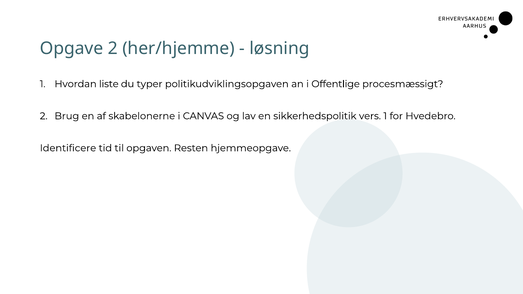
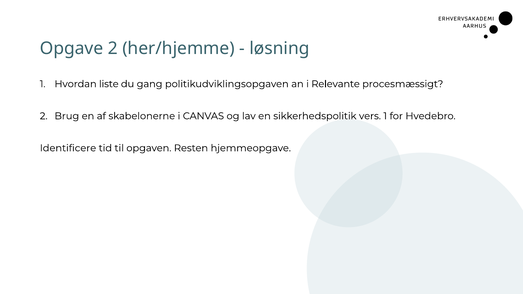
typer: typer -> gang (150, 84)
Offentlige: Offentlige -> Relevante (336, 84)
